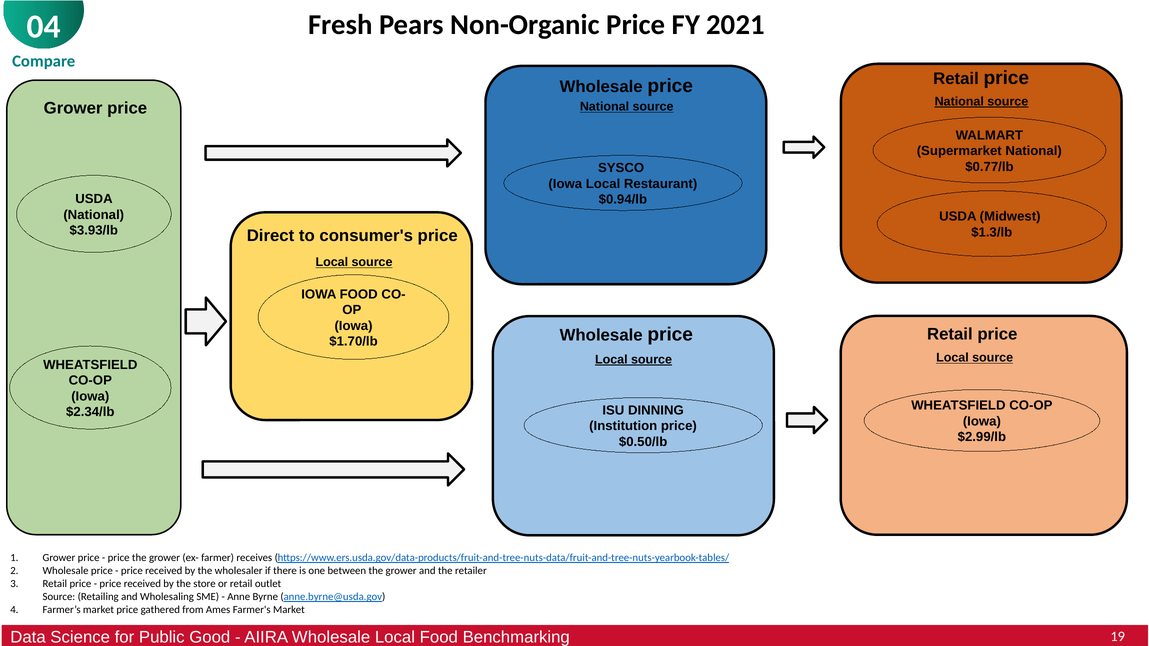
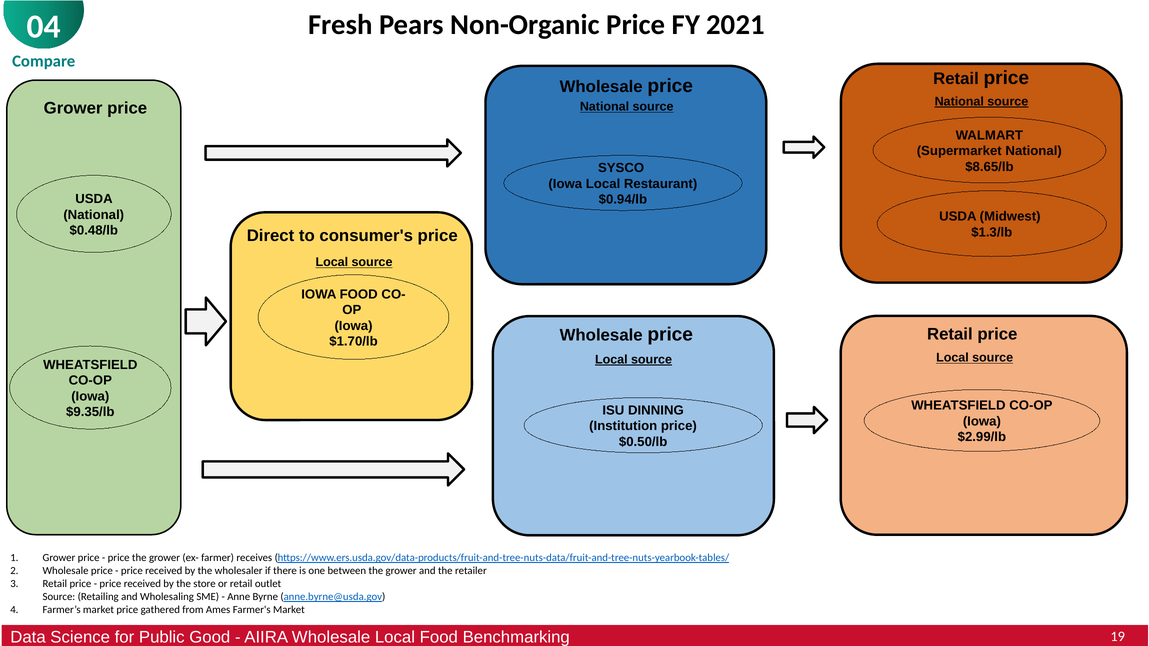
$0.77/lb: $0.77/lb -> $8.65/lb (989, 167)
$3.93/lb: $3.93/lb -> $0.48/lb (94, 231)
$2.34/lb: $2.34/lb -> $9.35/lb (90, 412)
